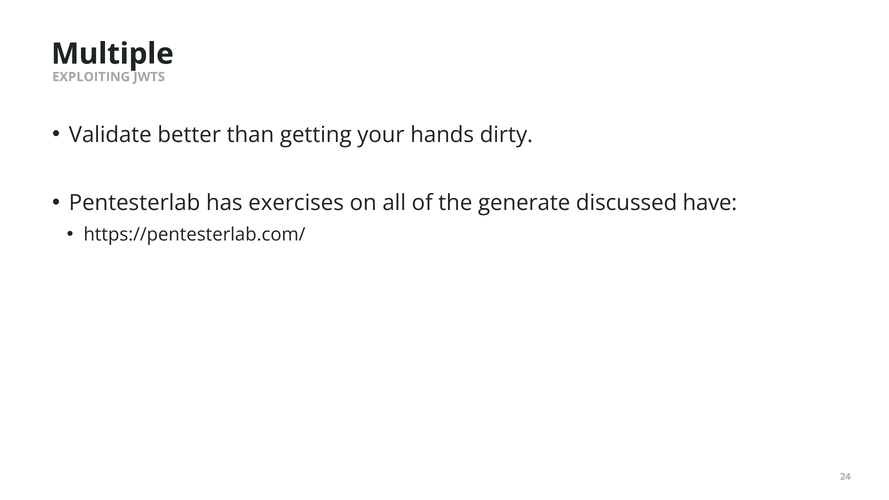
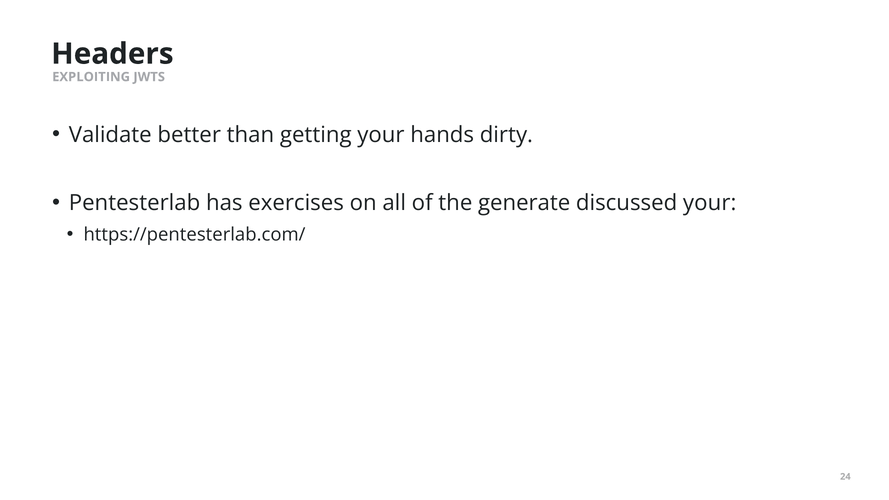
Multiple: Multiple -> Headers (112, 54)
discussed have: have -> your (710, 203)
